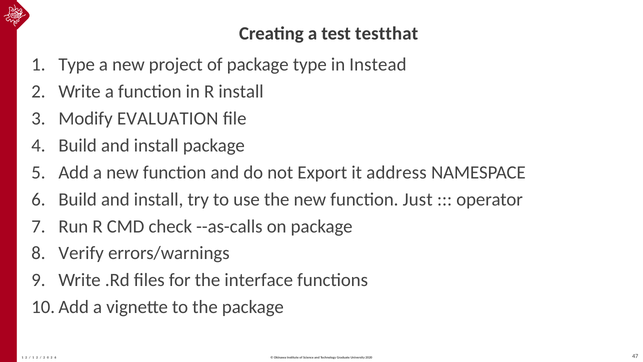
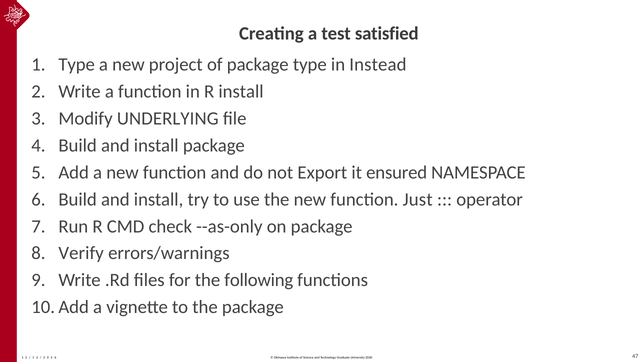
testthat: testthat -> satisfied (387, 33)
EVALUATION: EVALUATION -> UNDERLYING (168, 118)
address: address -> ensured (397, 172)
--as-calls: --as-calls -> --as-only (229, 226)
interface: interface -> following (259, 280)
